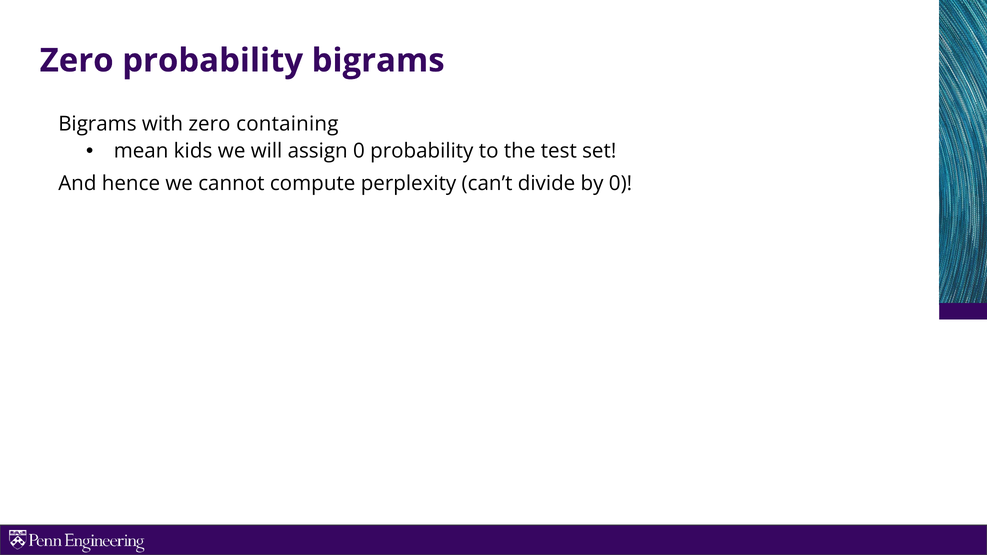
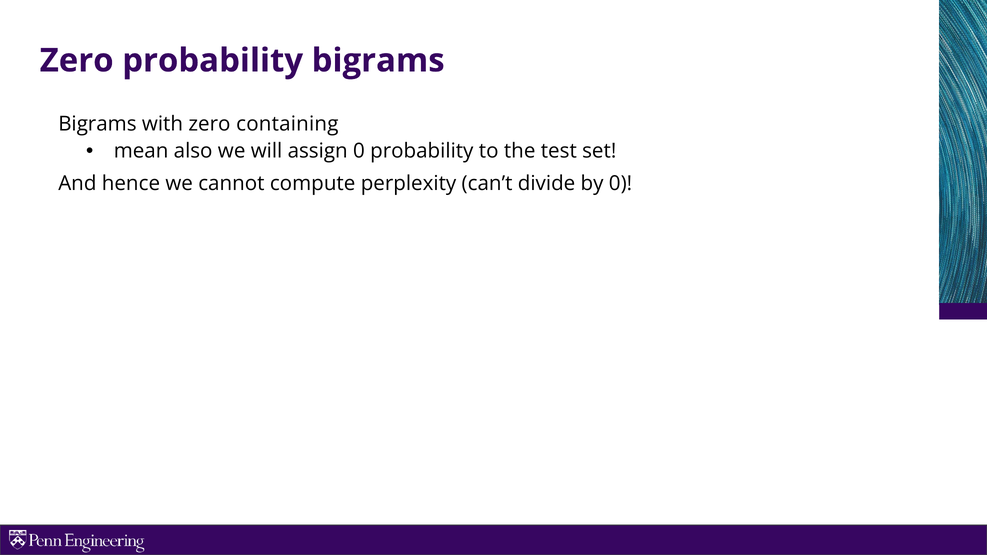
kids: kids -> also (193, 151)
